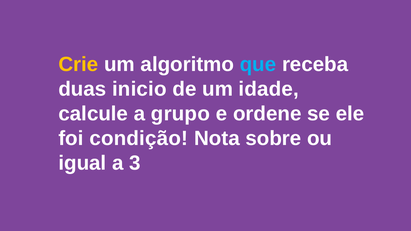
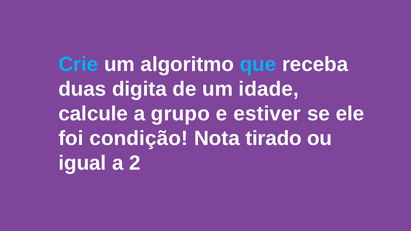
Crie colour: yellow -> light blue (78, 65)
inicio: inicio -> digita (139, 89)
ordene: ordene -> estiver (267, 114)
sobre: sobre -> tirado (274, 139)
3: 3 -> 2 (135, 163)
